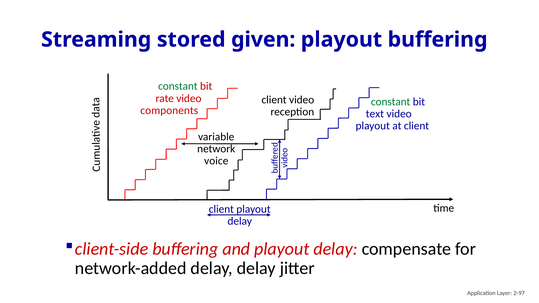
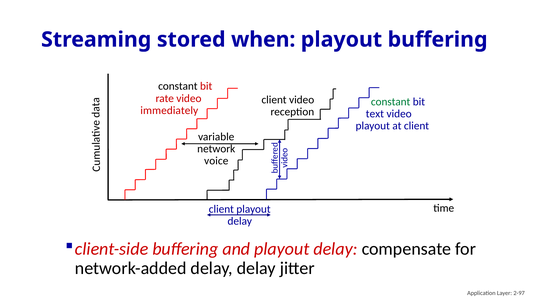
given: given -> when (263, 40)
constant colour: green -> black (178, 86)
components: components -> immediately (169, 111)
